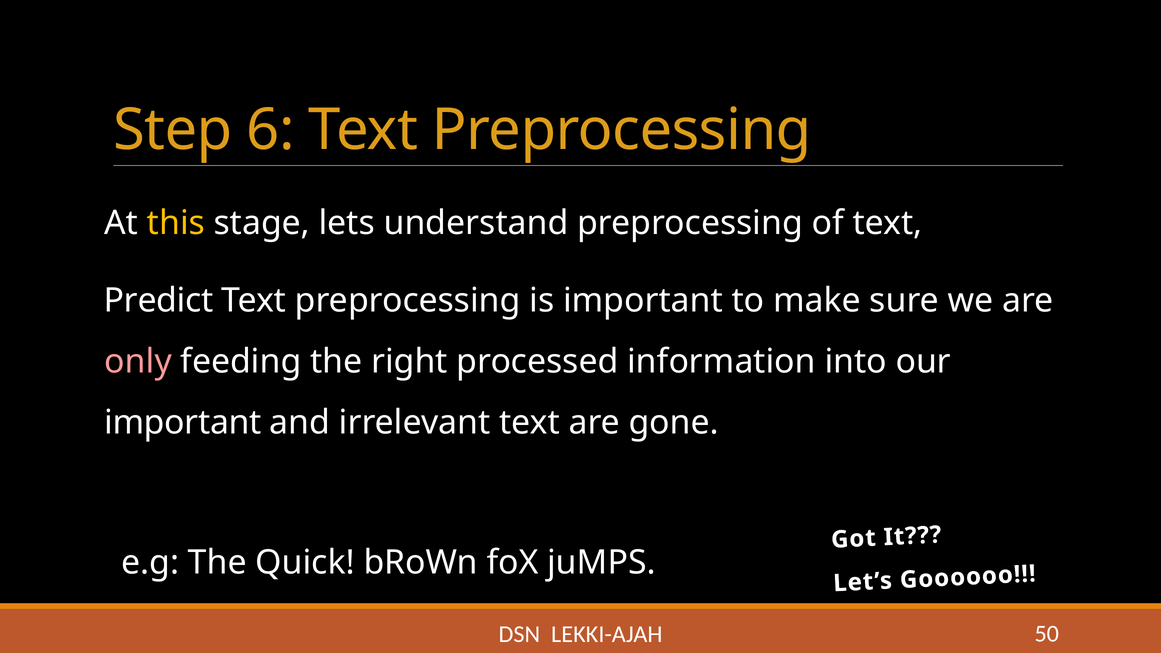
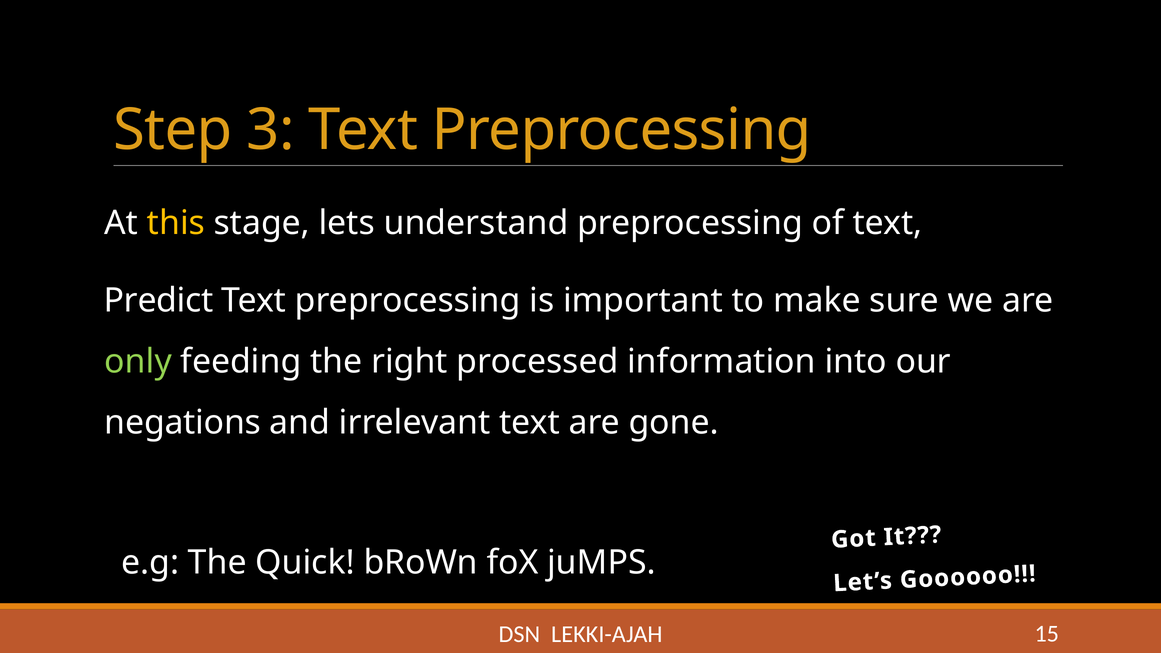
6: 6 -> 3 (271, 130)
only colour: pink -> light green (138, 362)
important: important -> negations (183, 422)
50: 50 -> 15 (1047, 634)
